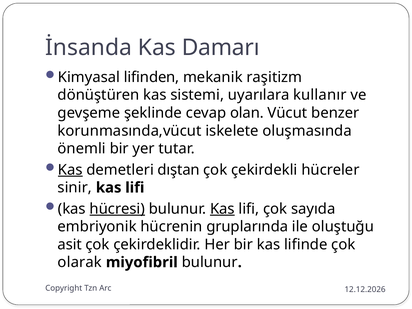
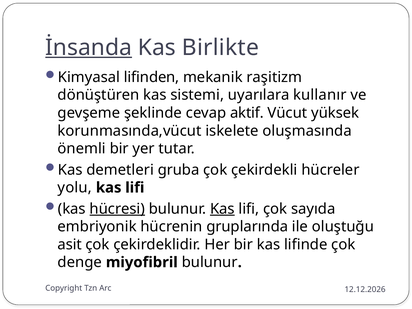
İnsanda underline: none -> present (89, 48)
Damarı: Damarı -> Birlikte (220, 48)
olan: olan -> aktif (247, 113)
benzer: benzer -> yüksek (335, 113)
Kas underline: present -> none (70, 170)
dıştan: dıştan -> gruba (179, 170)
sinir: sinir -> yolu (75, 188)
olarak: olarak -> denge (80, 262)
